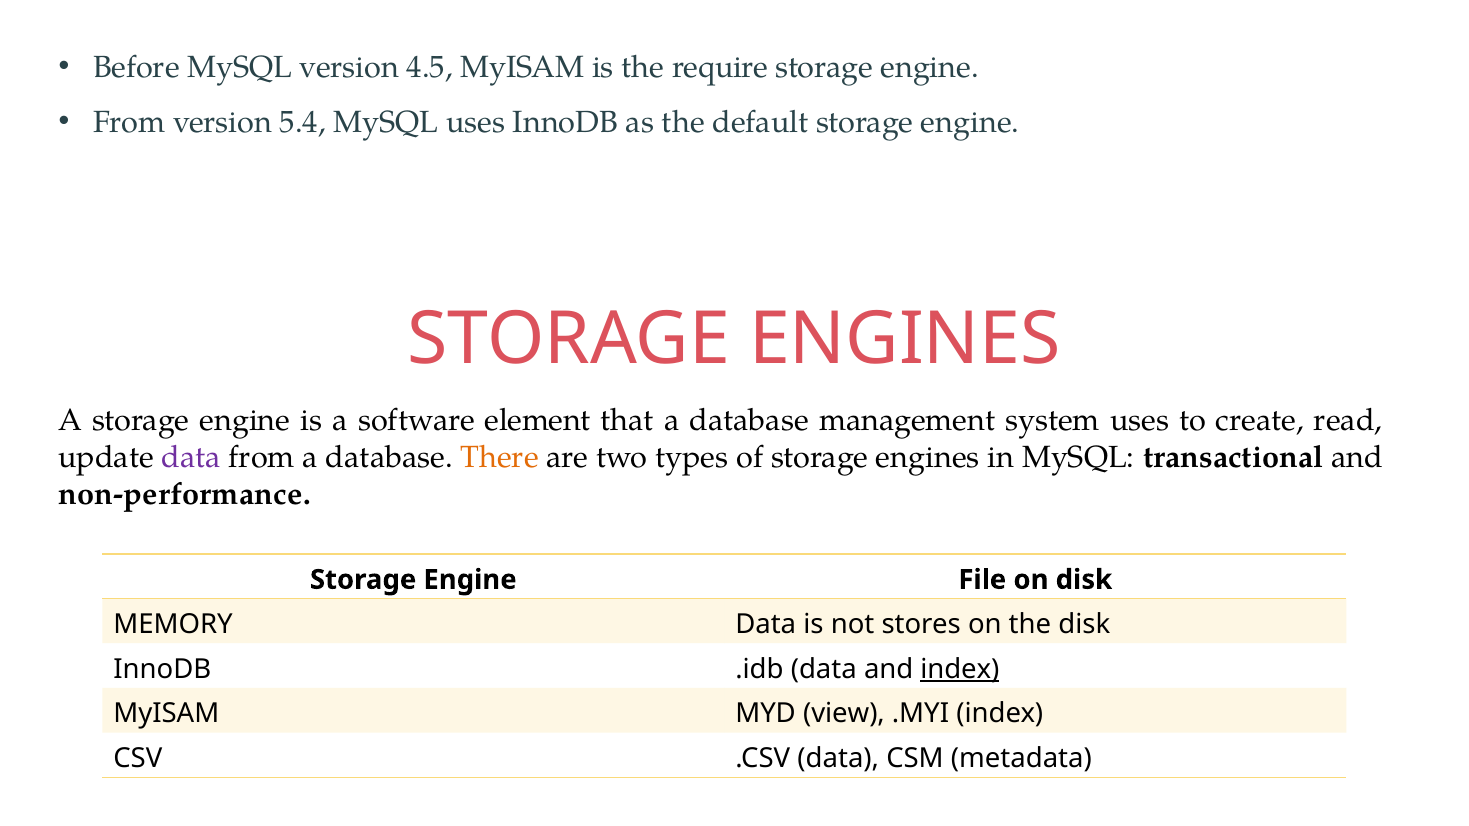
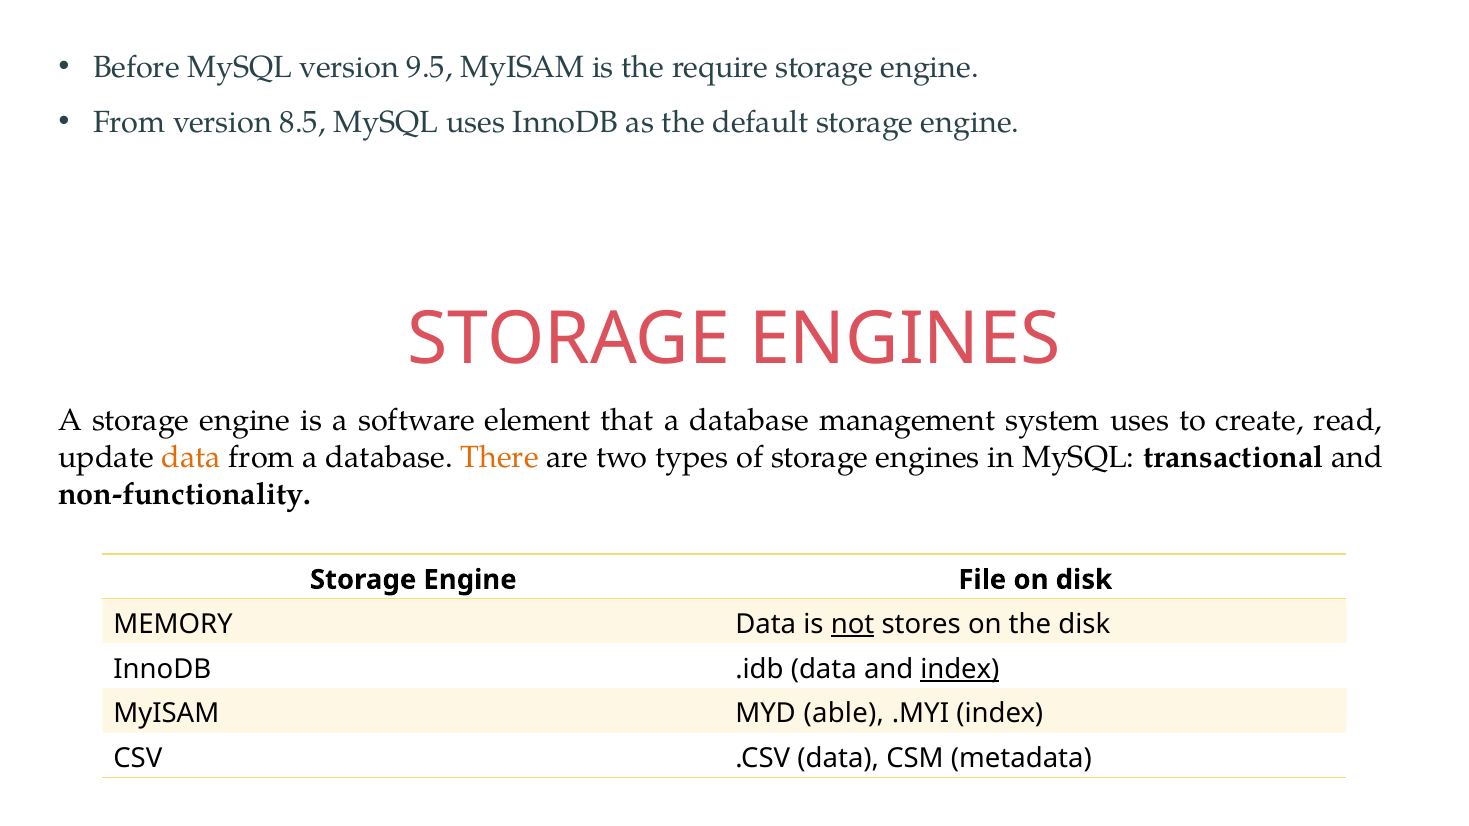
4.5: 4.5 -> 9.5 (430, 67)
5.4: 5.4 -> 8.5 (303, 122)
data colour: purple -> orange (191, 457)
non-performance: non-performance -> non-functionality (185, 494)
not underline: none -> present (853, 625)
view: view -> able (844, 714)
